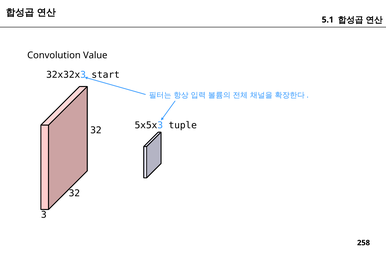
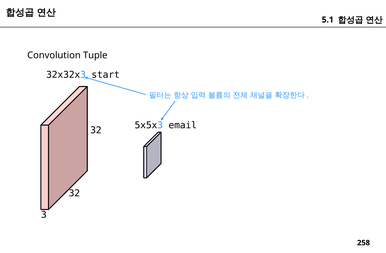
Value: Value -> Tuple (95, 55)
tuple: tuple -> email (183, 126)
